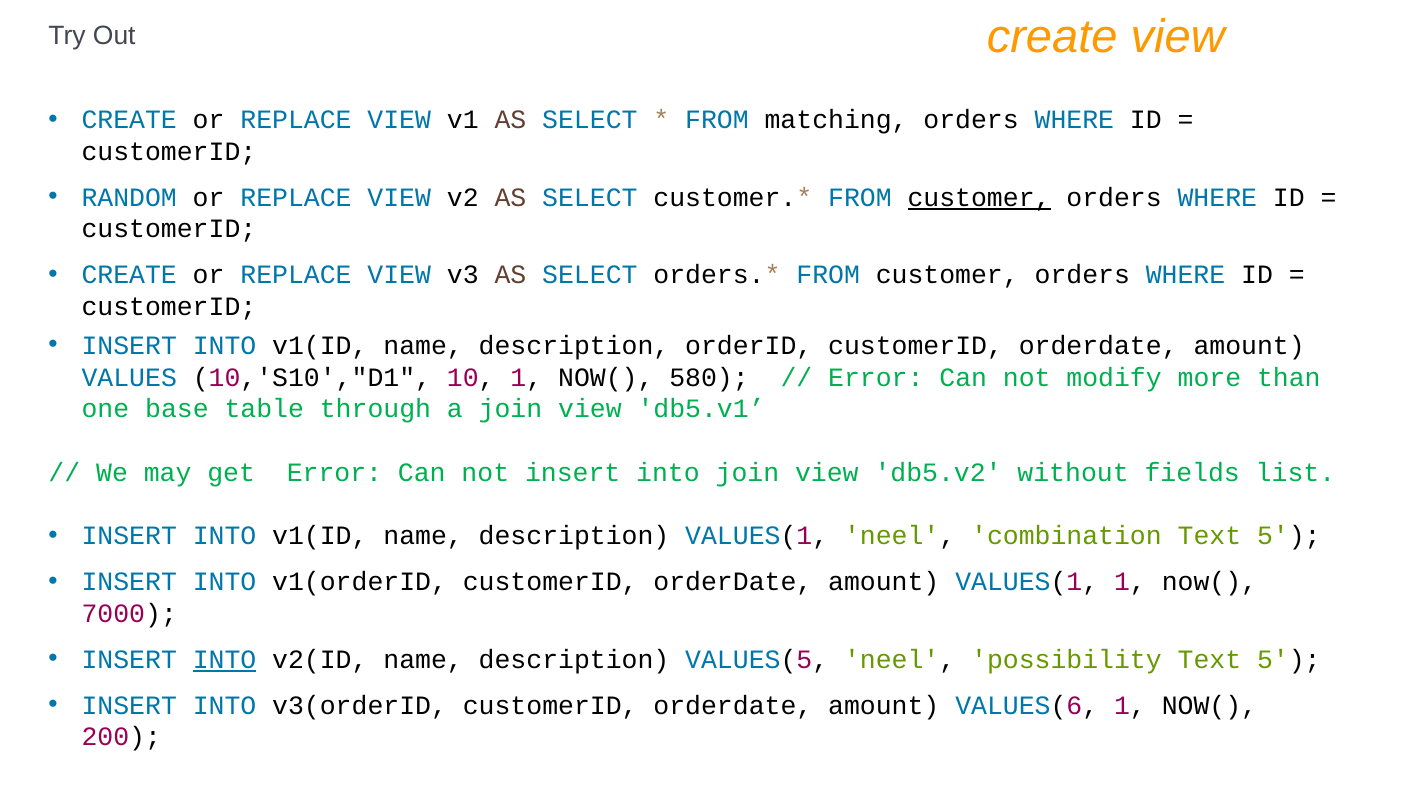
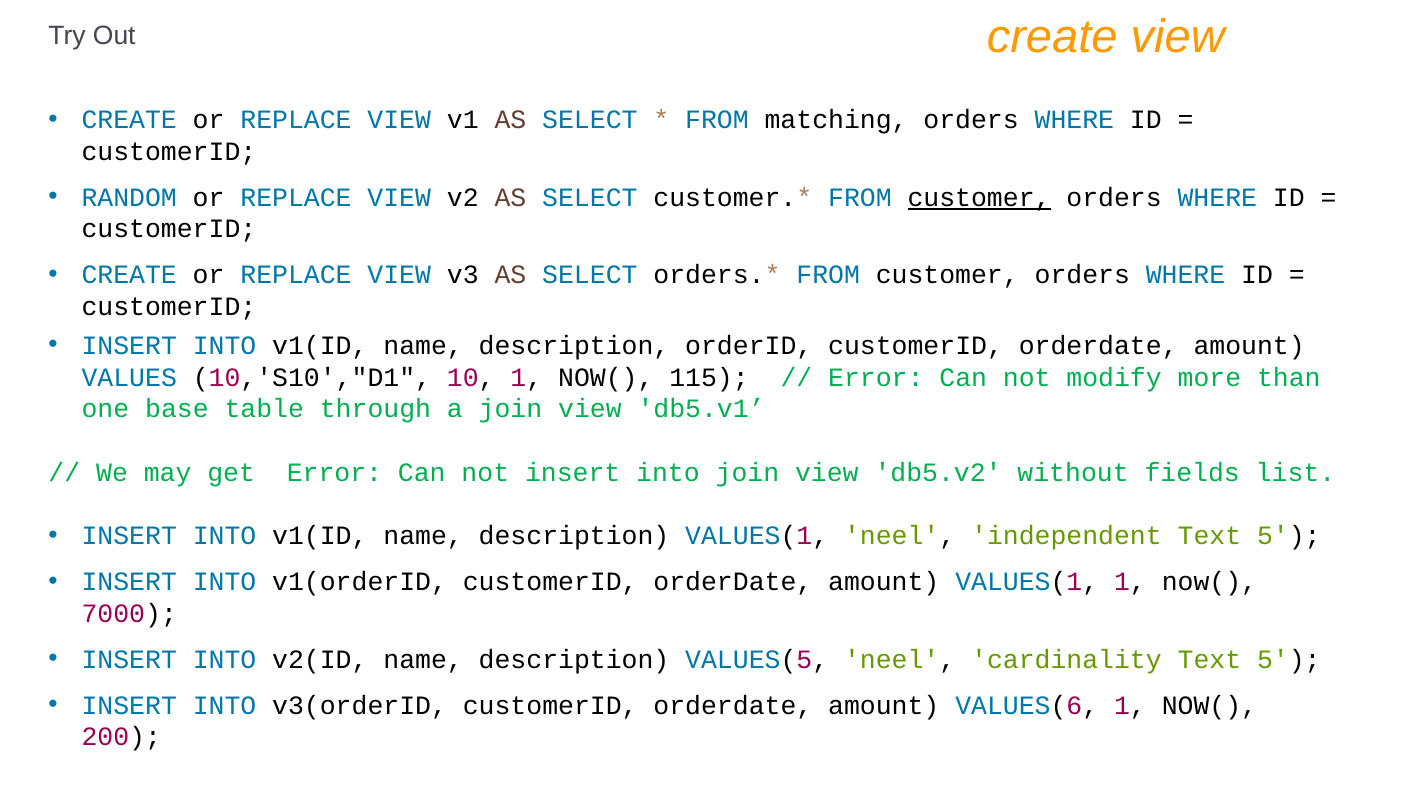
580: 580 -> 115 (709, 377)
combination: combination -> independent (1066, 536)
INTO underline: present -> none (225, 660)
possibility: possibility -> cardinality (1066, 660)
